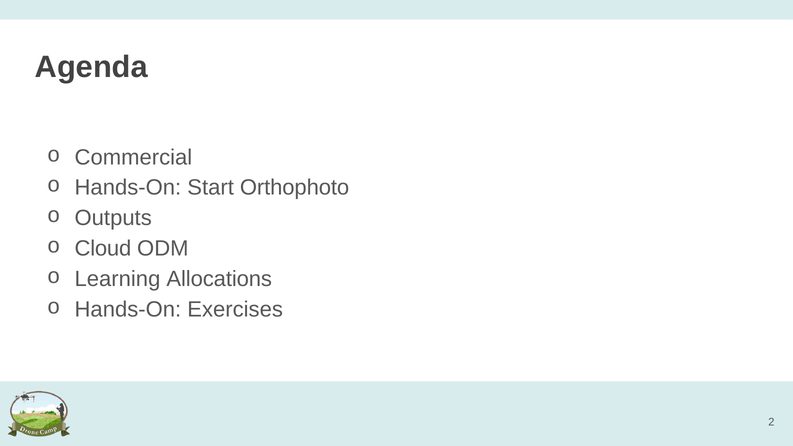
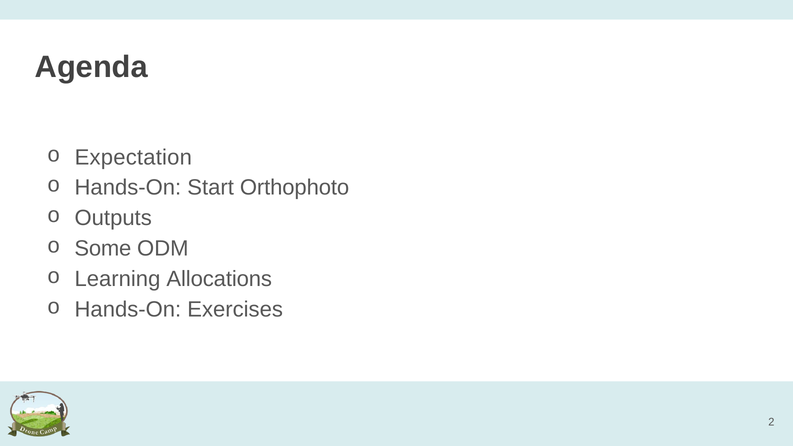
Commercial: Commercial -> Expectation (133, 157)
Cloud: Cloud -> Some (103, 249)
